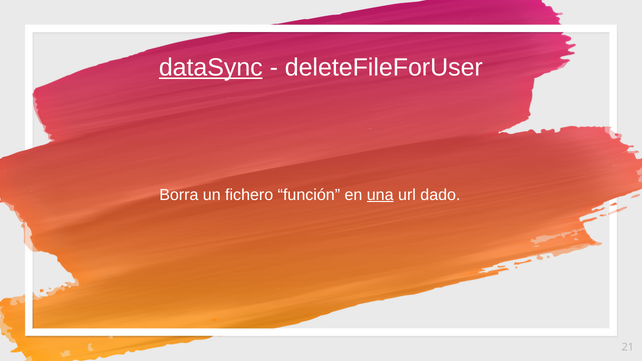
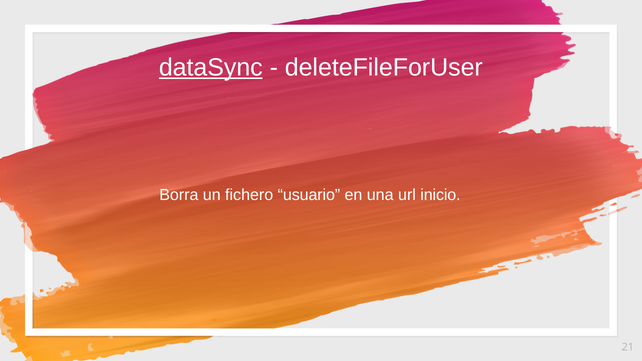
función: función -> usuario (309, 195)
una underline: present -> none (380, 195)
dado: dado -> inicio (440, 195)
